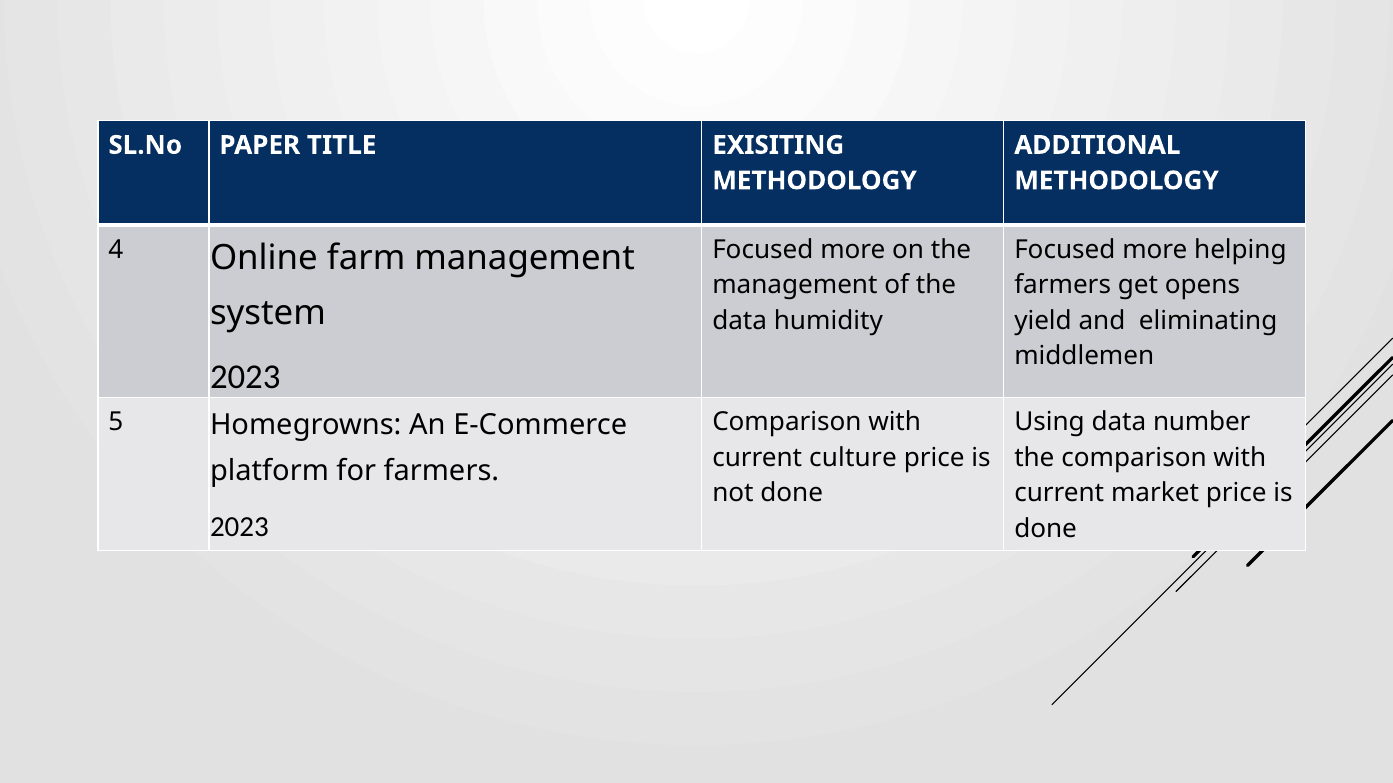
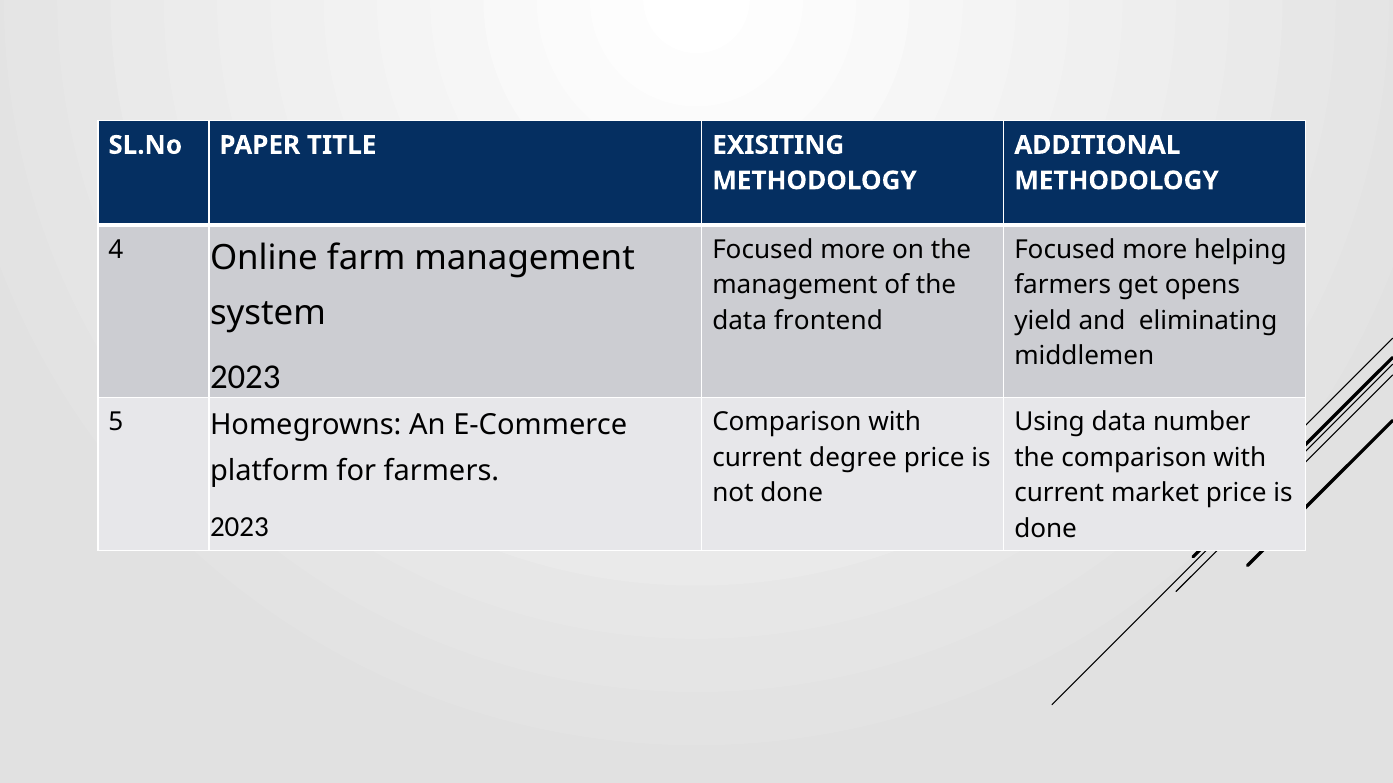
humidity: humidity -> frontend (828, 321)
culture: culture -> degree (853, 458)
